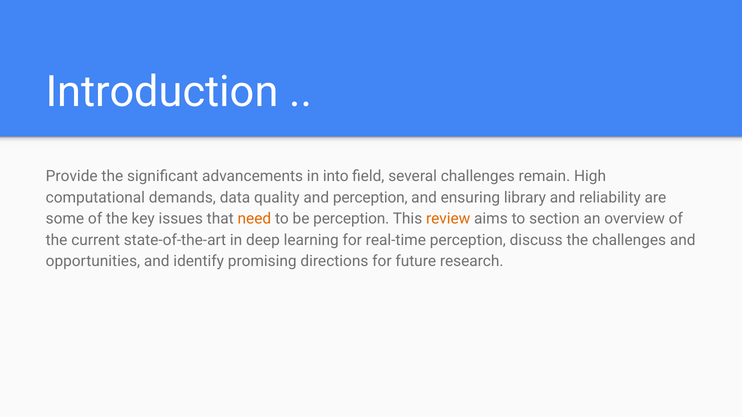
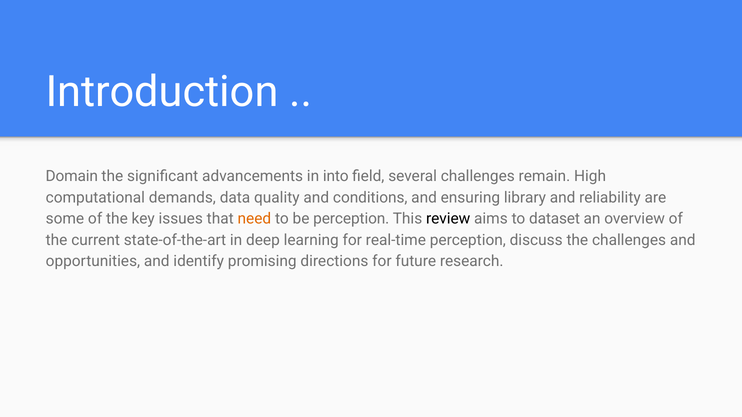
Provide: Provide -> Domain (72, 176)
and perception: perception -> conditions (370, 198)
review colour: orange -> black (448, 219)
section: section -> dataset (555, 219)
